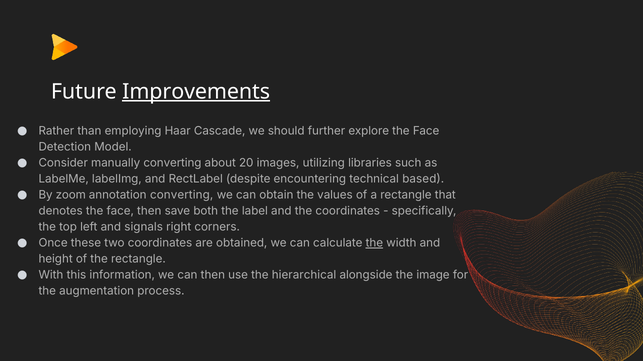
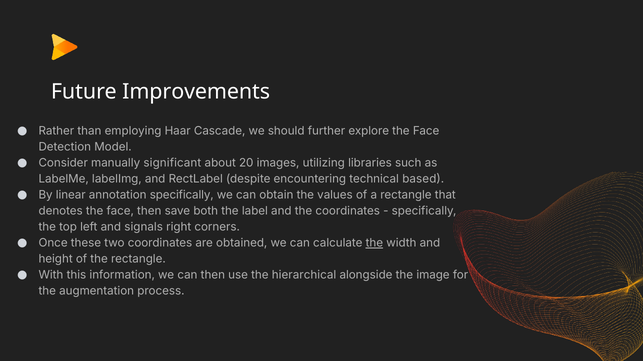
Improvements underline: present -> none (196, 92)
manually converting: converting -> significant (172, 163)
zoom: zoom -> linear (71, 195)
annotation converting: converting -> specifically (182, 195)
